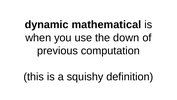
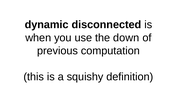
mathematical: mathematical -> disconnected (106, 25)
